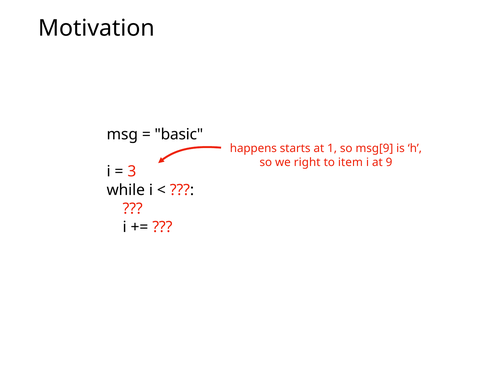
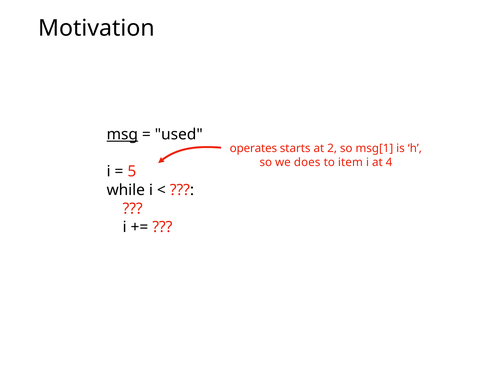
msg underline: none -> present (122, 135)
basic: basic -> used (179, 135)
happens: happens -> operates (253, 149)
1: 1 -> 2 (332, 149)
msg[9: msg[9 -> msg[1 (374, 149)
right: right -> does (307, 163)
9: 9 -> 4 (389, 163)
3: 3 -> 5 (132, 172)
